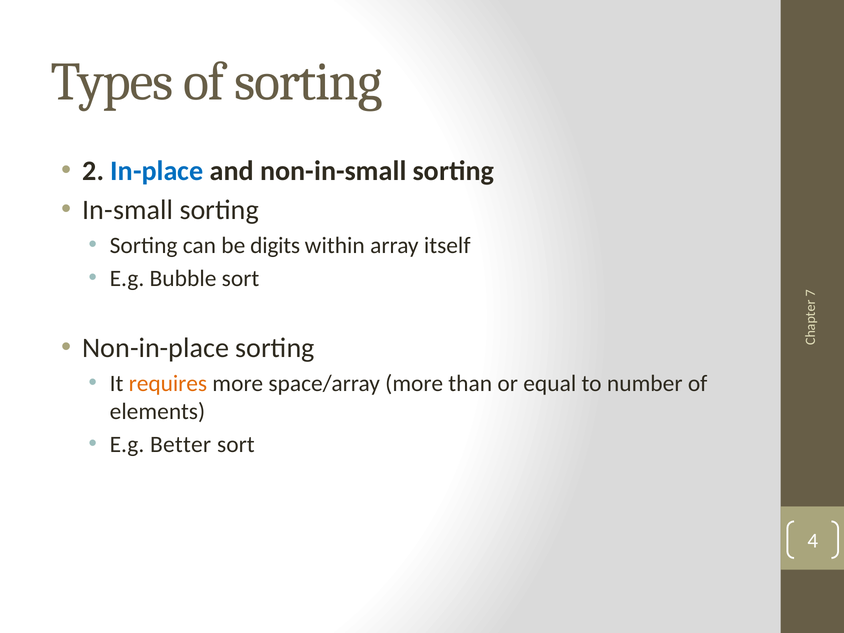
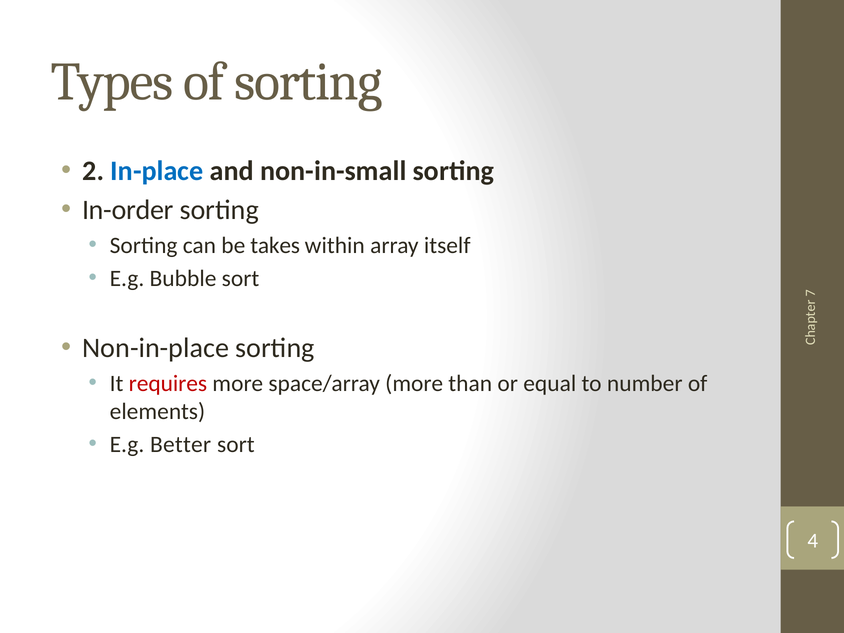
In-small: In-small -> In-order (128, 210)
digits: digits -> takes (275, 245)
requires colour: orange -> red (168, 383)
